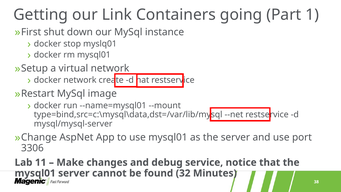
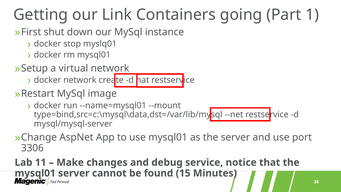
32: 32 -> 15 (183, 173)
